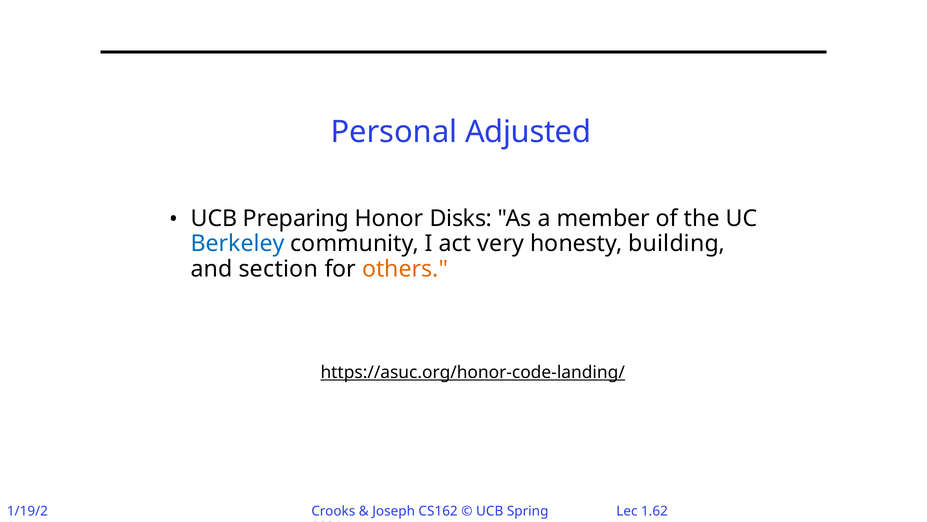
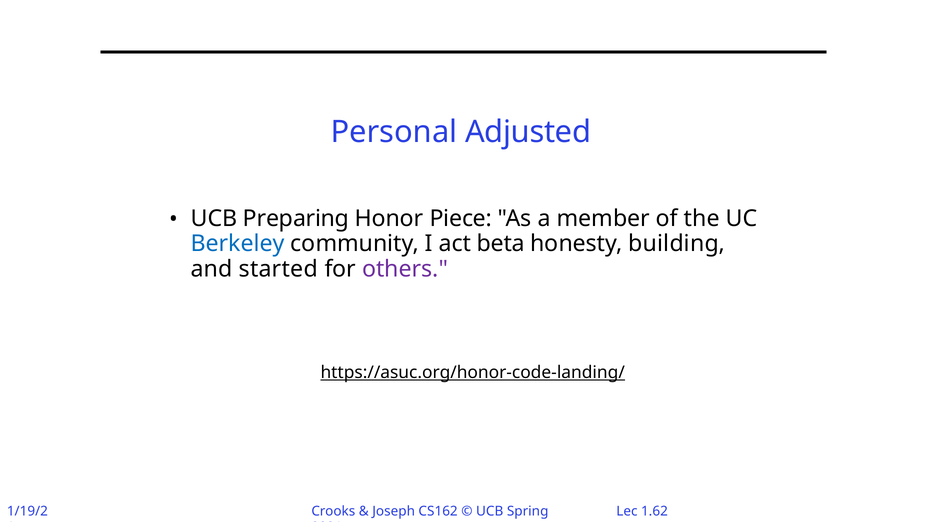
Disks: Disks -> Piece (461, 219)
very: very -> beta (501, 244)
section: section -> started (278, 269)
others colour: orange -> purple (405, 269)
